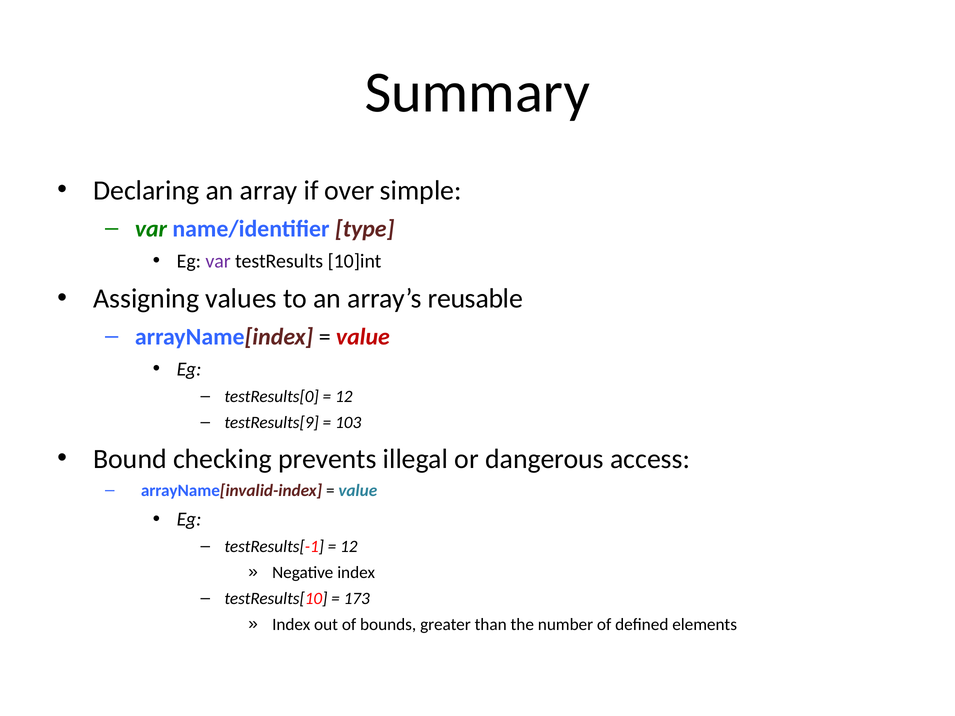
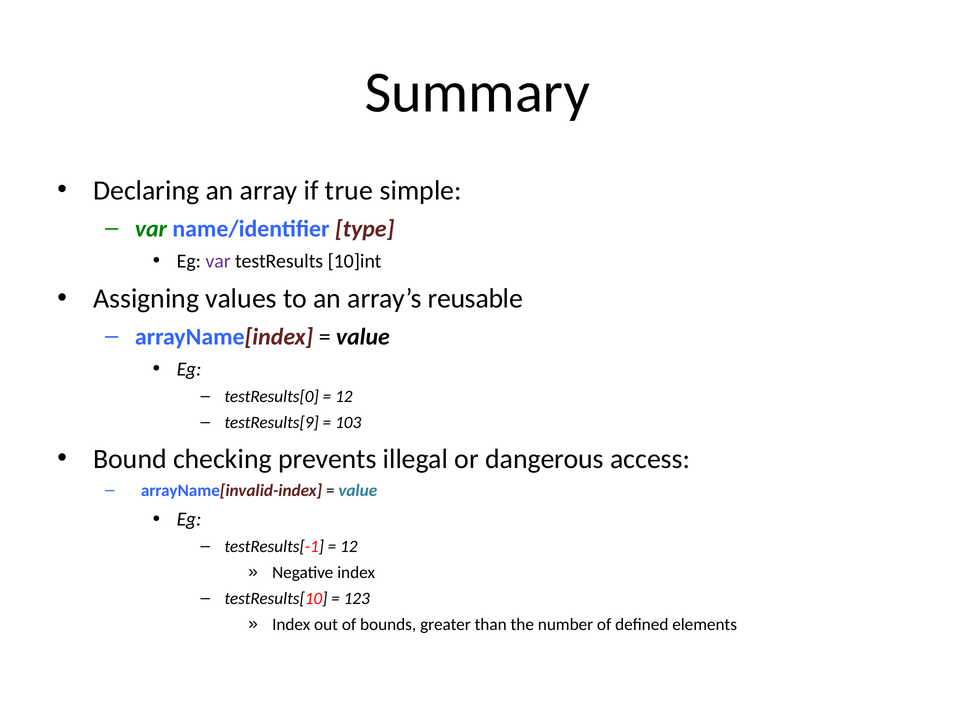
over: over -> true (349, 191)
value colour: red -> black (363, 337)
173: 173 -> 123 (357, 599)
